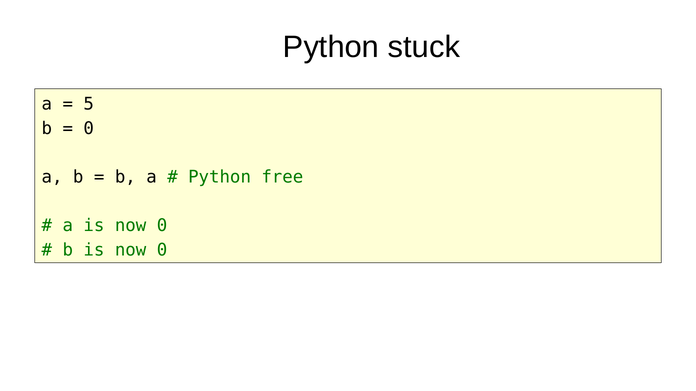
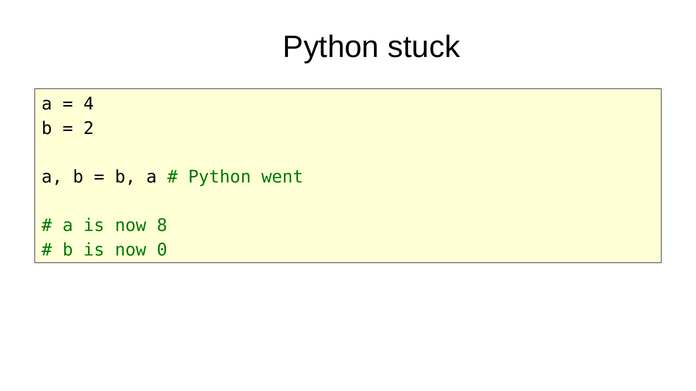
5: 5 -> 4 (89, 104)
0: 0 -> 2 (89, 128)
free: free -> went (282, 177)
a is now 0: 0 -> 8 (162, 226)
